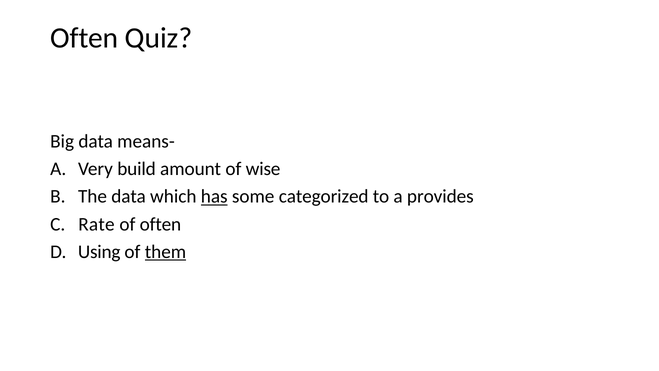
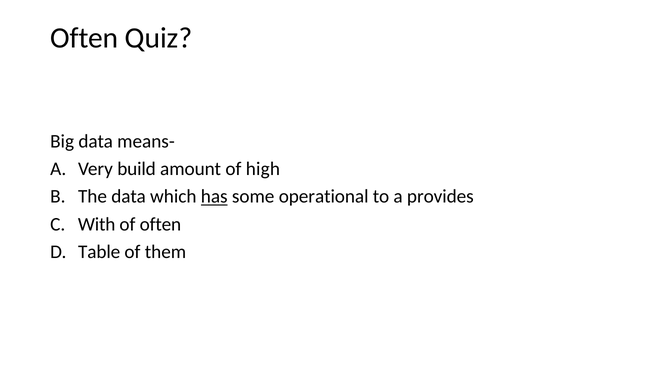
wise: wise -> high (263, 169)
categorized: categorized -> operational (324, 196)
Rate: Rate -> With (97, 224)
Using: Using -> Table (99, 252)
them underline: present -> none (165, 252)
